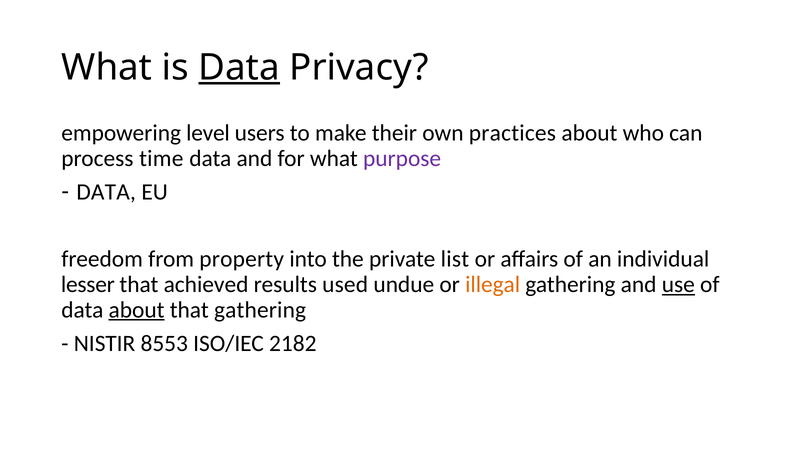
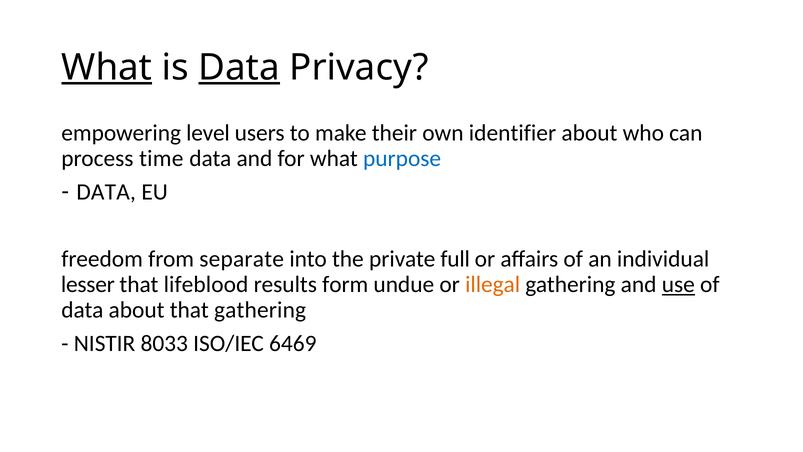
What underline: none -> present (107, 67)
practices: practices -> identifier (513, 133)
purpose colour: purple -> blue (402, 158)
property: property -> separate (242, 259)
list: list -> full (455, 259)
achieved: achieved -> lifeblood (206, 284)
used: used -> form (345, 284)
about underline: present -> none (137, 310)
8553: 8553 -> 8033 (164, 343)
2182: 2182 -> 6469 (293, 343)
